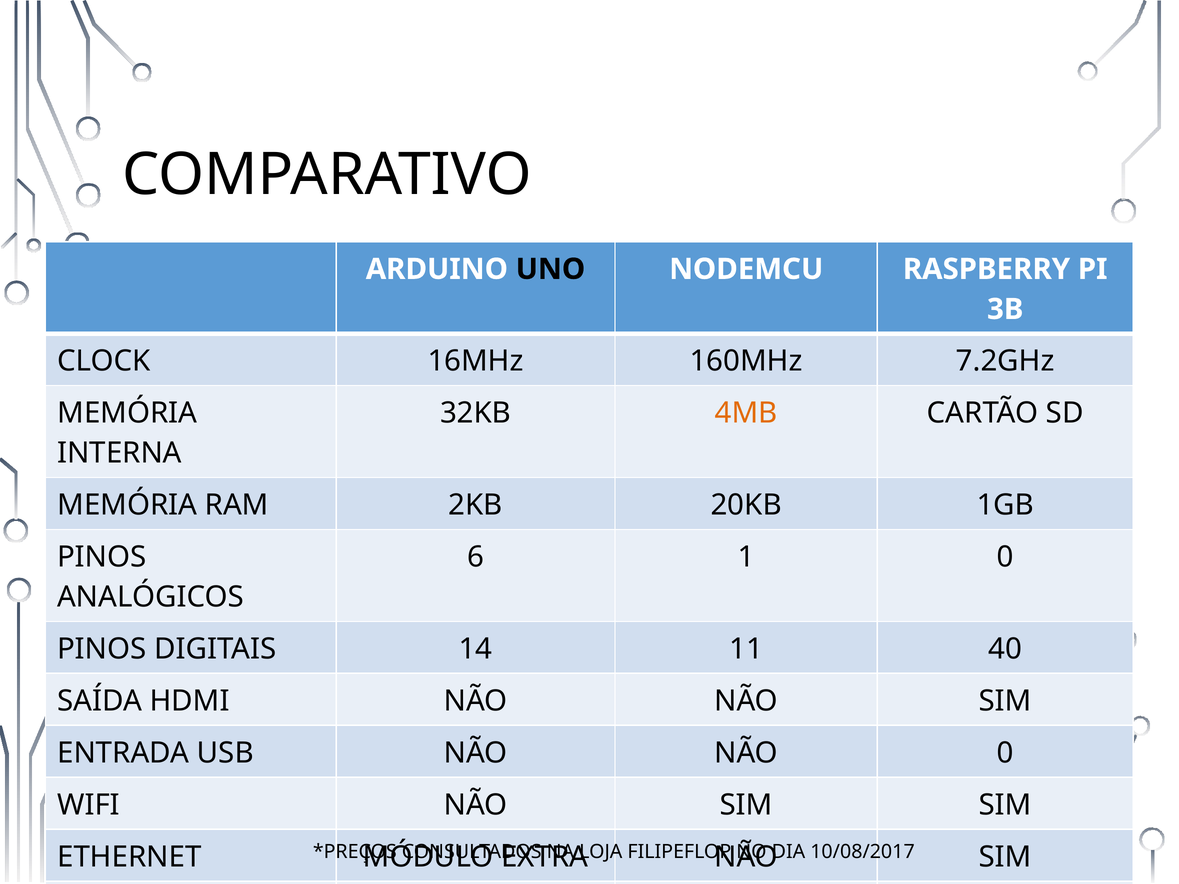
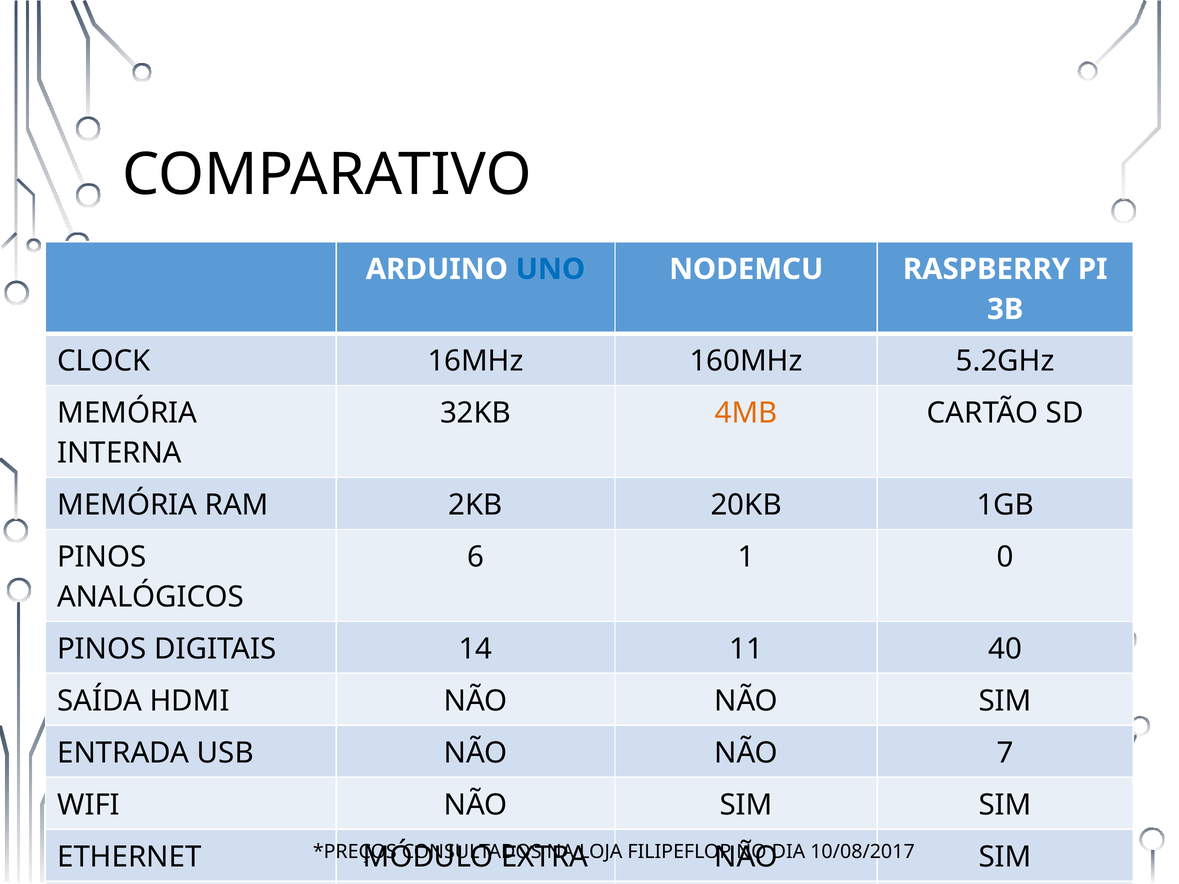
UNO colour: black -> blue (550, 269)
7.2GHz: 7.2GHz -> 5.2GHz (1005, 361)
NÃO 0: 0 -> 7 (1005, 753)
